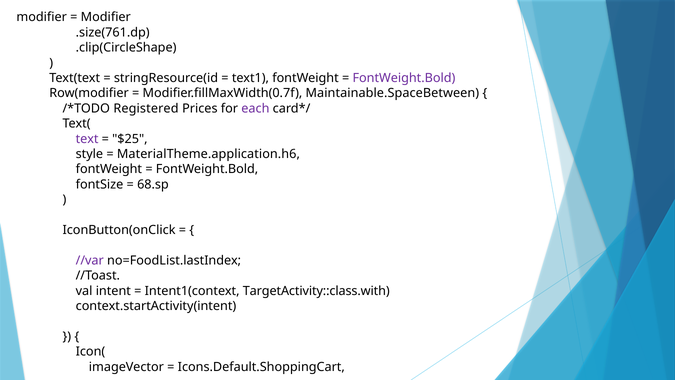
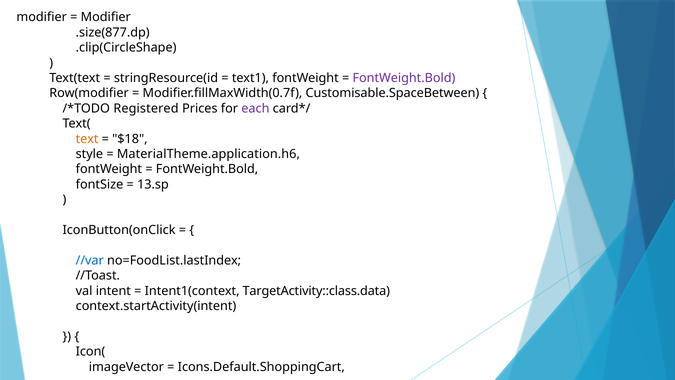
.size(761.dp: .size(761.dp -> .size(877.dp (113, 32)
Maintainable.SpaceBetween: Maintainable.SpaceBetween -> Customisable.SpaceBetween (392, 93)
text colour: purple -> orange (87, 139)
$25: $25 -> $18 (130, 139)
68.sp: 68.sp -> 13.sp (153, 184)
//var colour: purple -> blue (90, 260)
TargetActivity::class.with: TargetActivity::class.with -> TargetActivity::class.data (316, 291)
